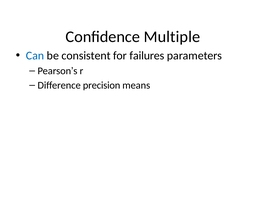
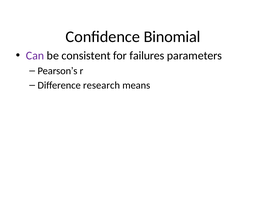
Multiple: Multiple -> Binomial (172, 37)
Can colour: blue -> purple (35, 56)
precision: precision -> research (101, 86)
